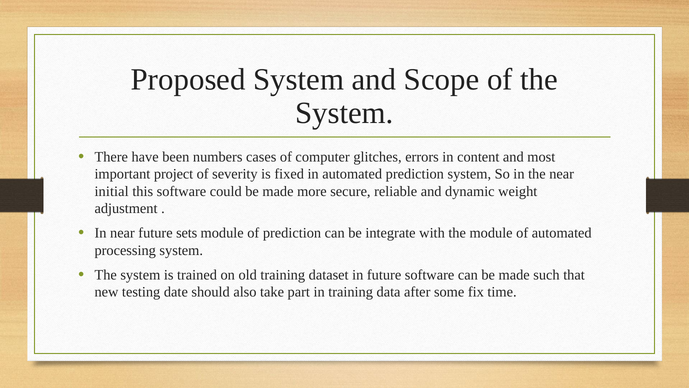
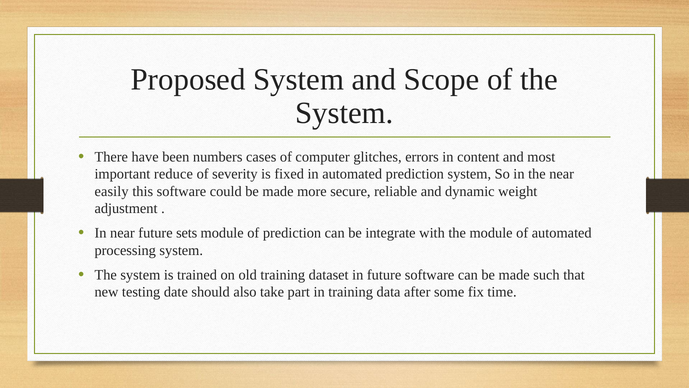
project: project -> reduce (173, 174)
initial: initial -> easily (112, 191)
